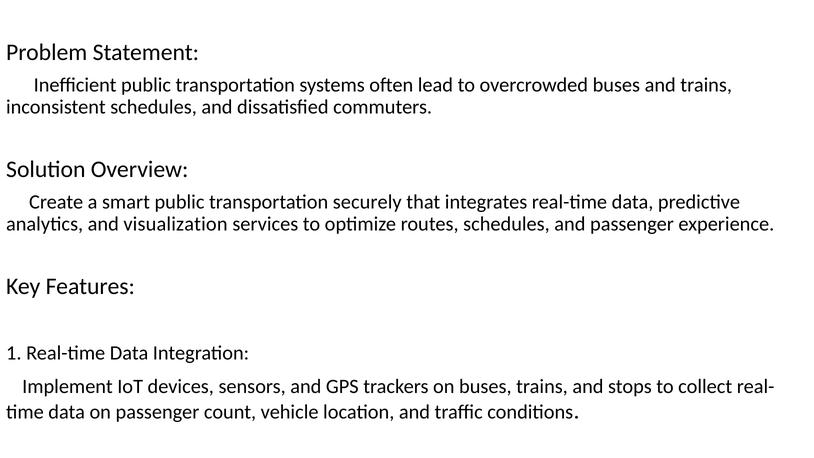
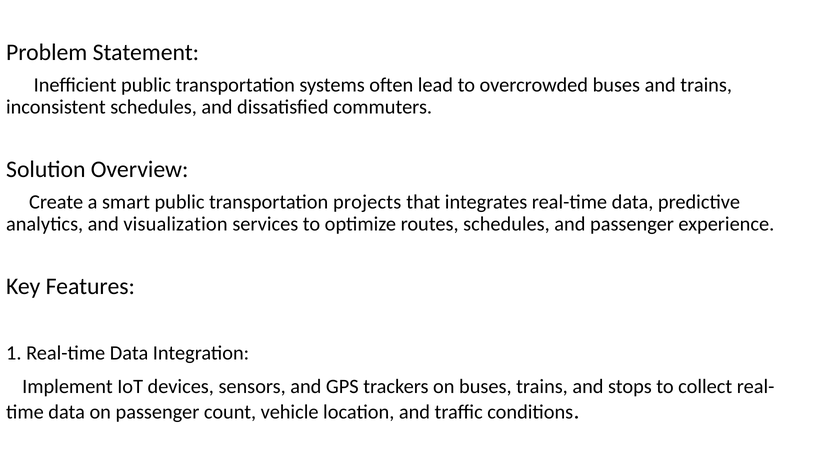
securely: securely -> projects (367, 202)
